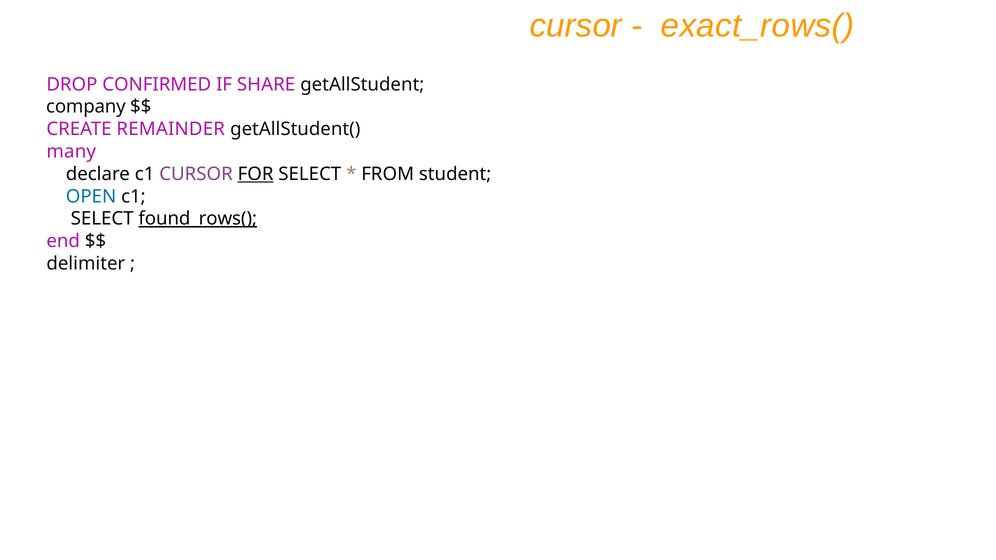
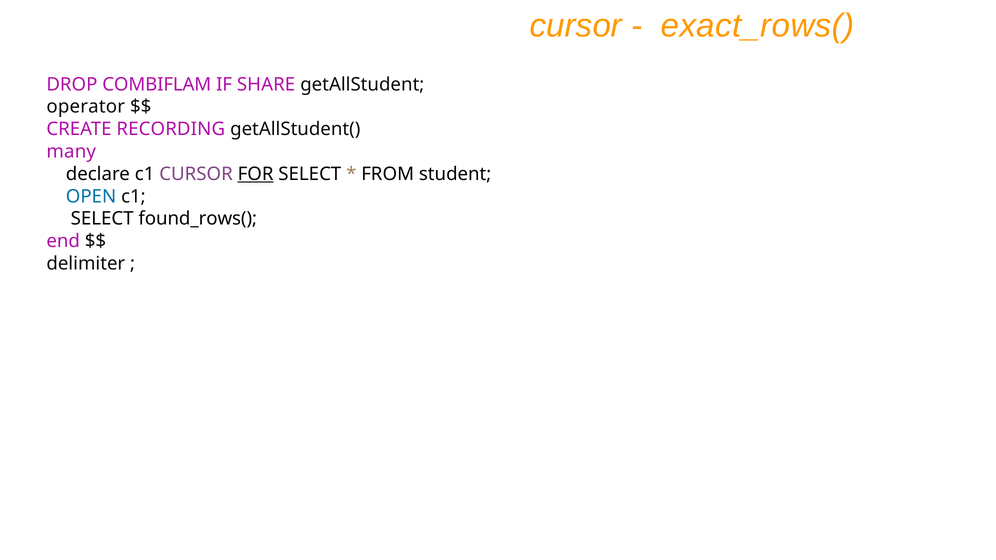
CONFIRMED: CONFIRMED -> COMBIFLAM (157, 84)
company: company -> operator (86, 107)
REMAINDER: REMAINDER -> RECORDING (171, 129)
found_rows( underline: present -> none (198, 219)
